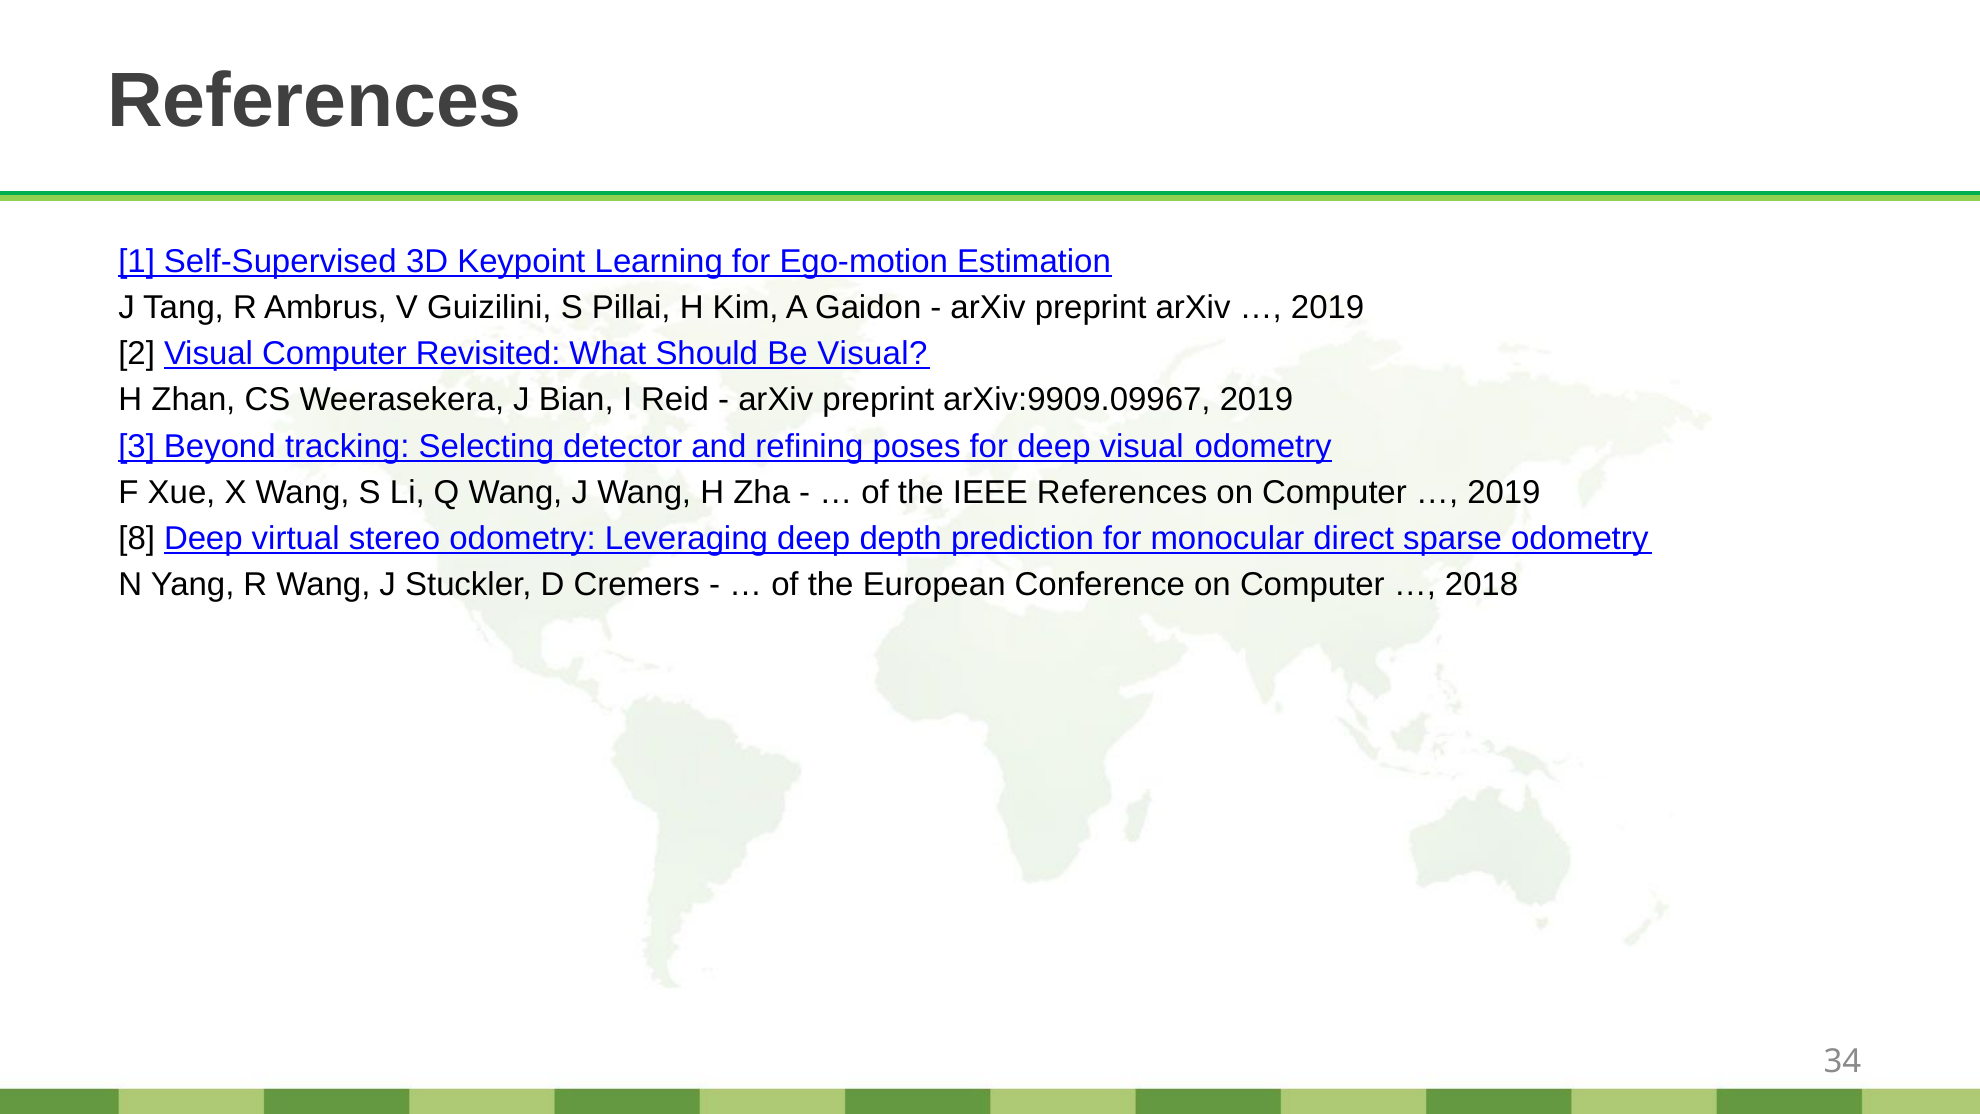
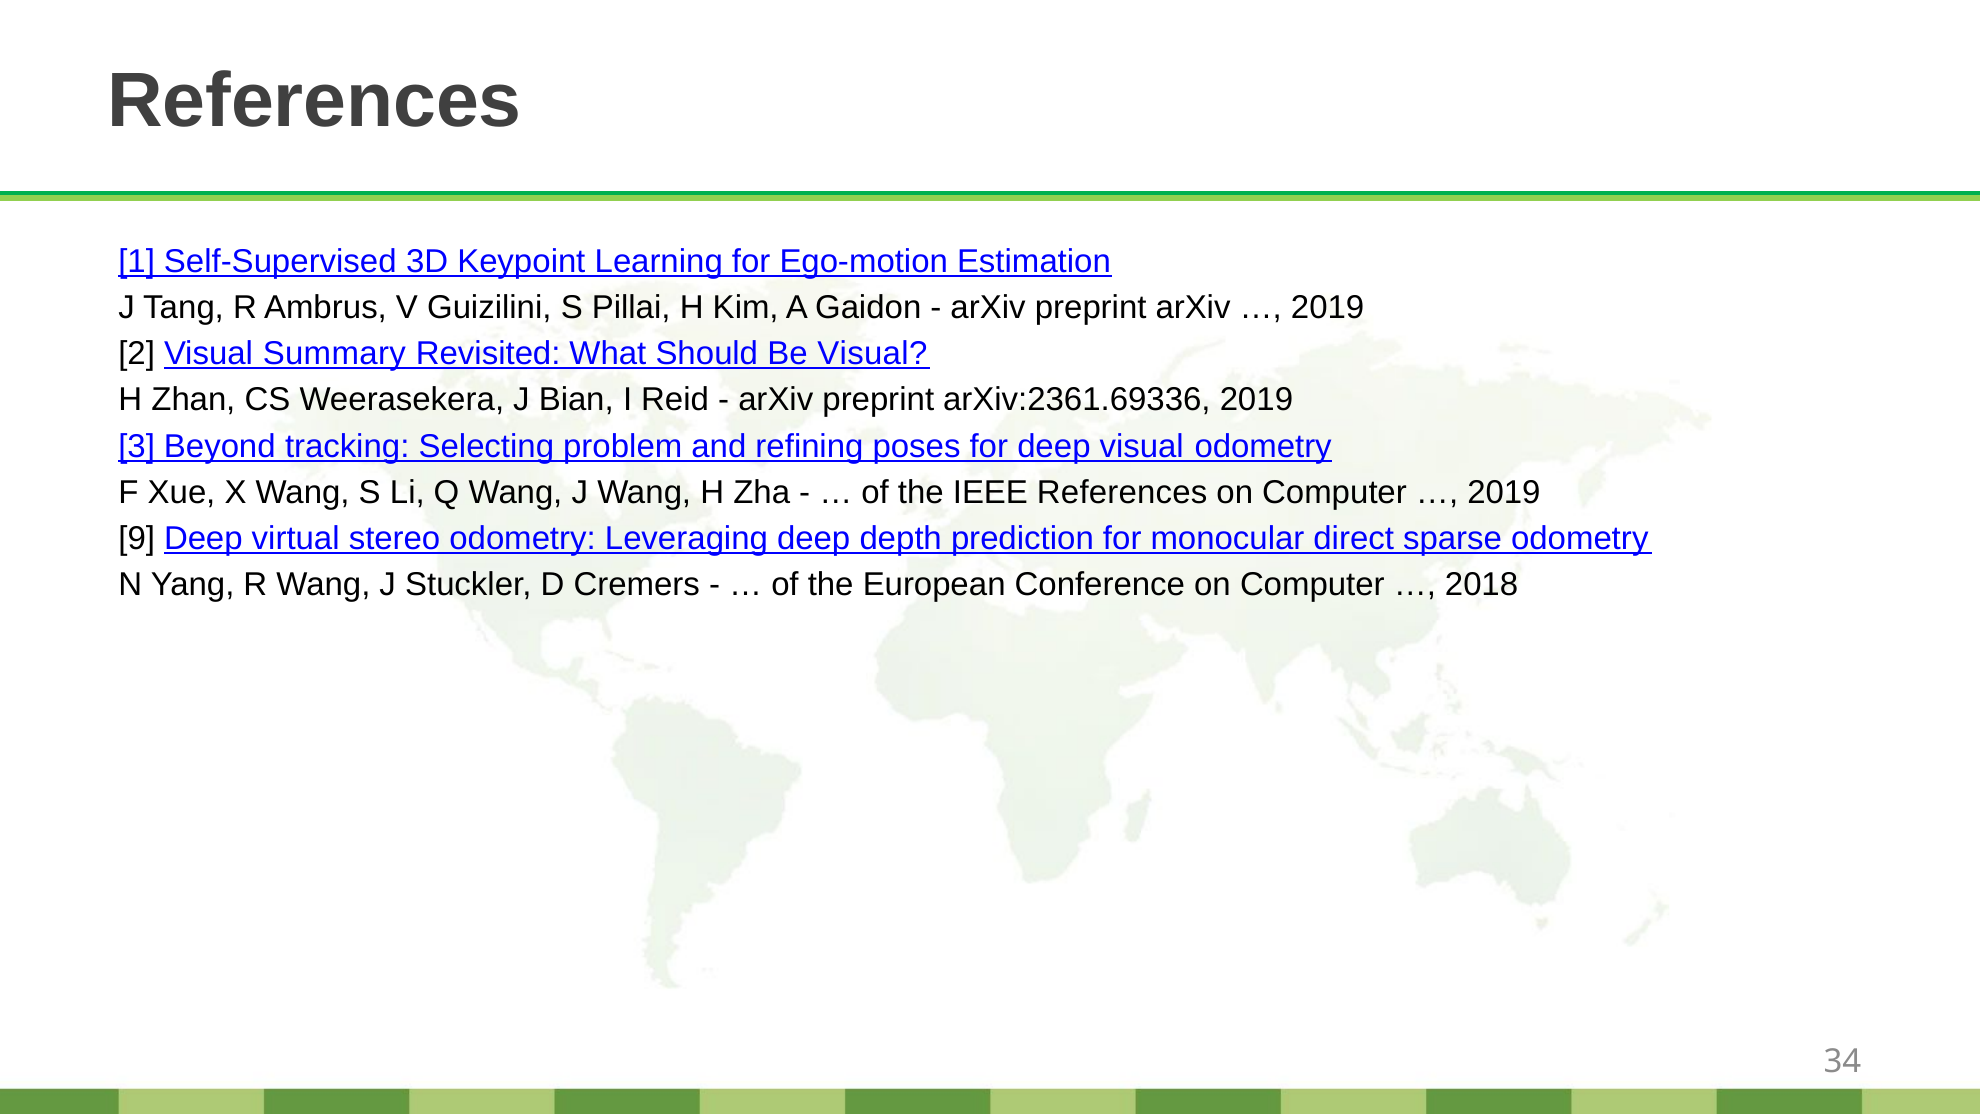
Visual Computer: Computer -> Summary (334, 354)
arXiv:9909.09967: arXiv:9909.09967 -> arXiv:2361.69336 (1077, 400)
detector: detector -> problem (623, 446)
8: 8 -> 9 (137, 539)
